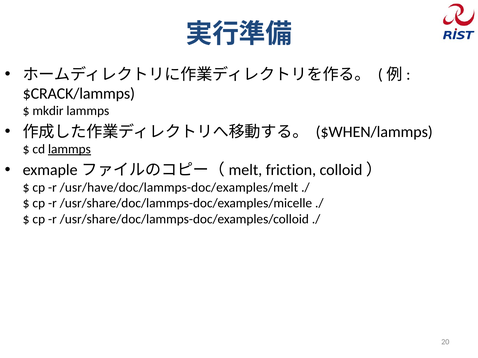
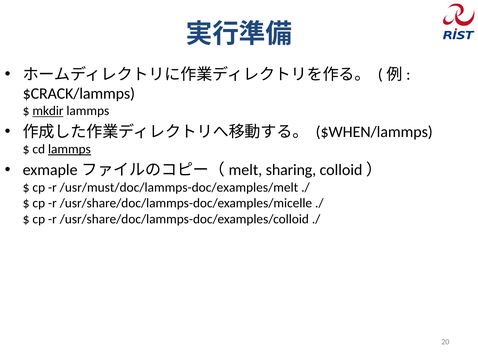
mkdir underline: none -> present (48, 111)
friction: friction -> sharing (291, 170)
/usr/have/doc/lammps-doc/examples/melt: /usr/have/doc/lammps-doc/examples/melt -> /usr/must/doc/lammps-doc/examples/melt (179, 188)
